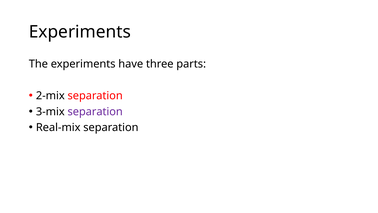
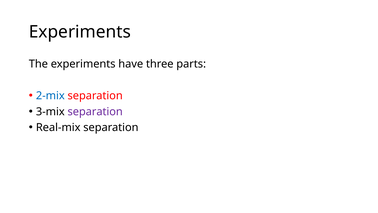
2-mix colour: black -> blue (50, 96)
